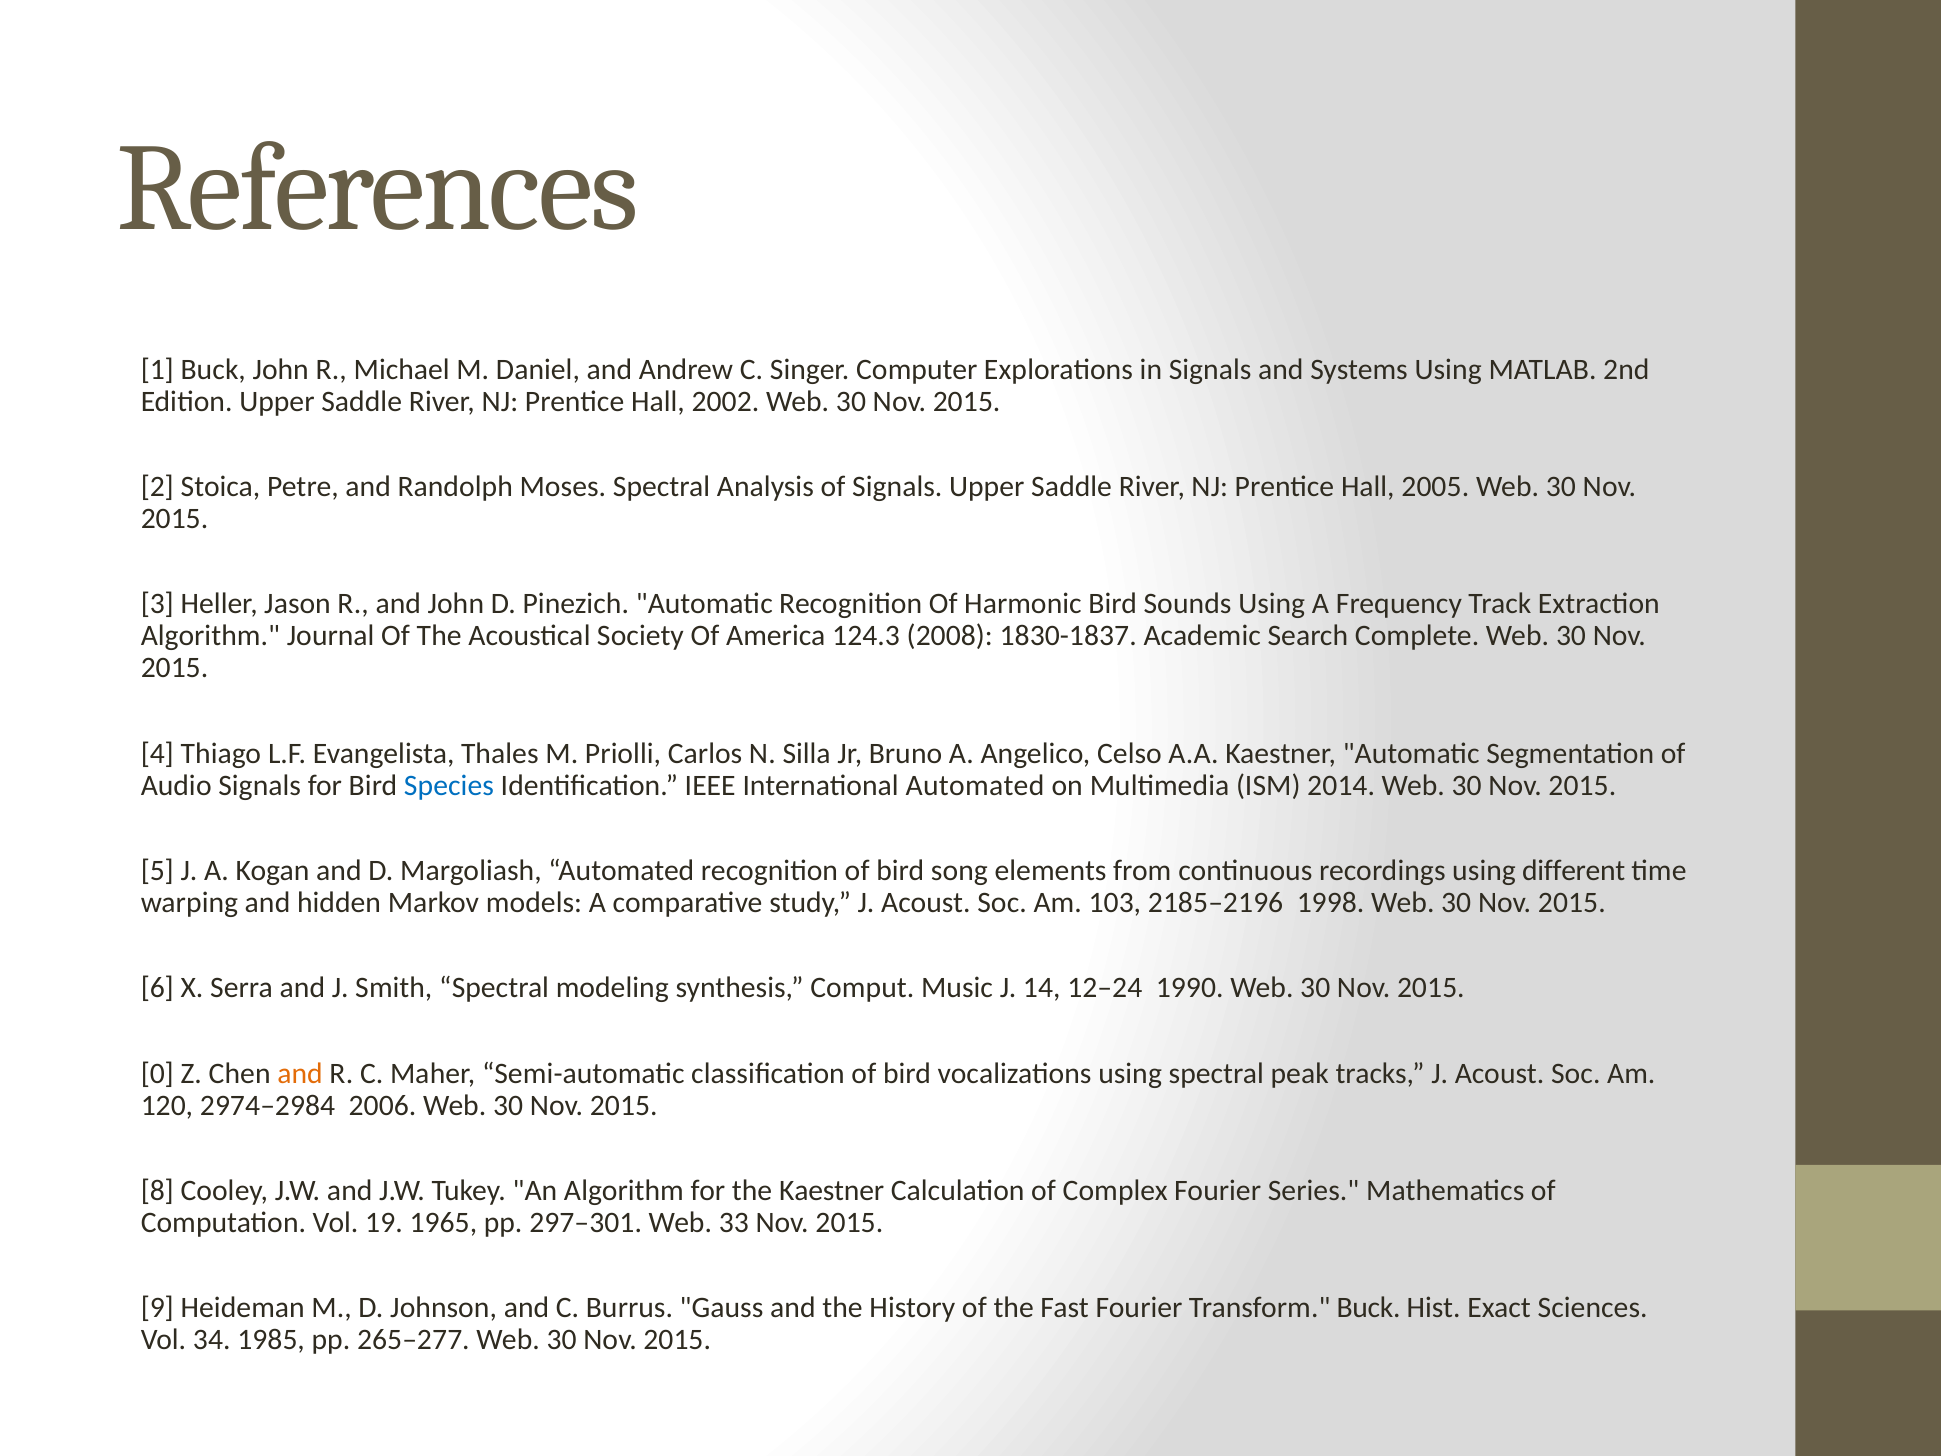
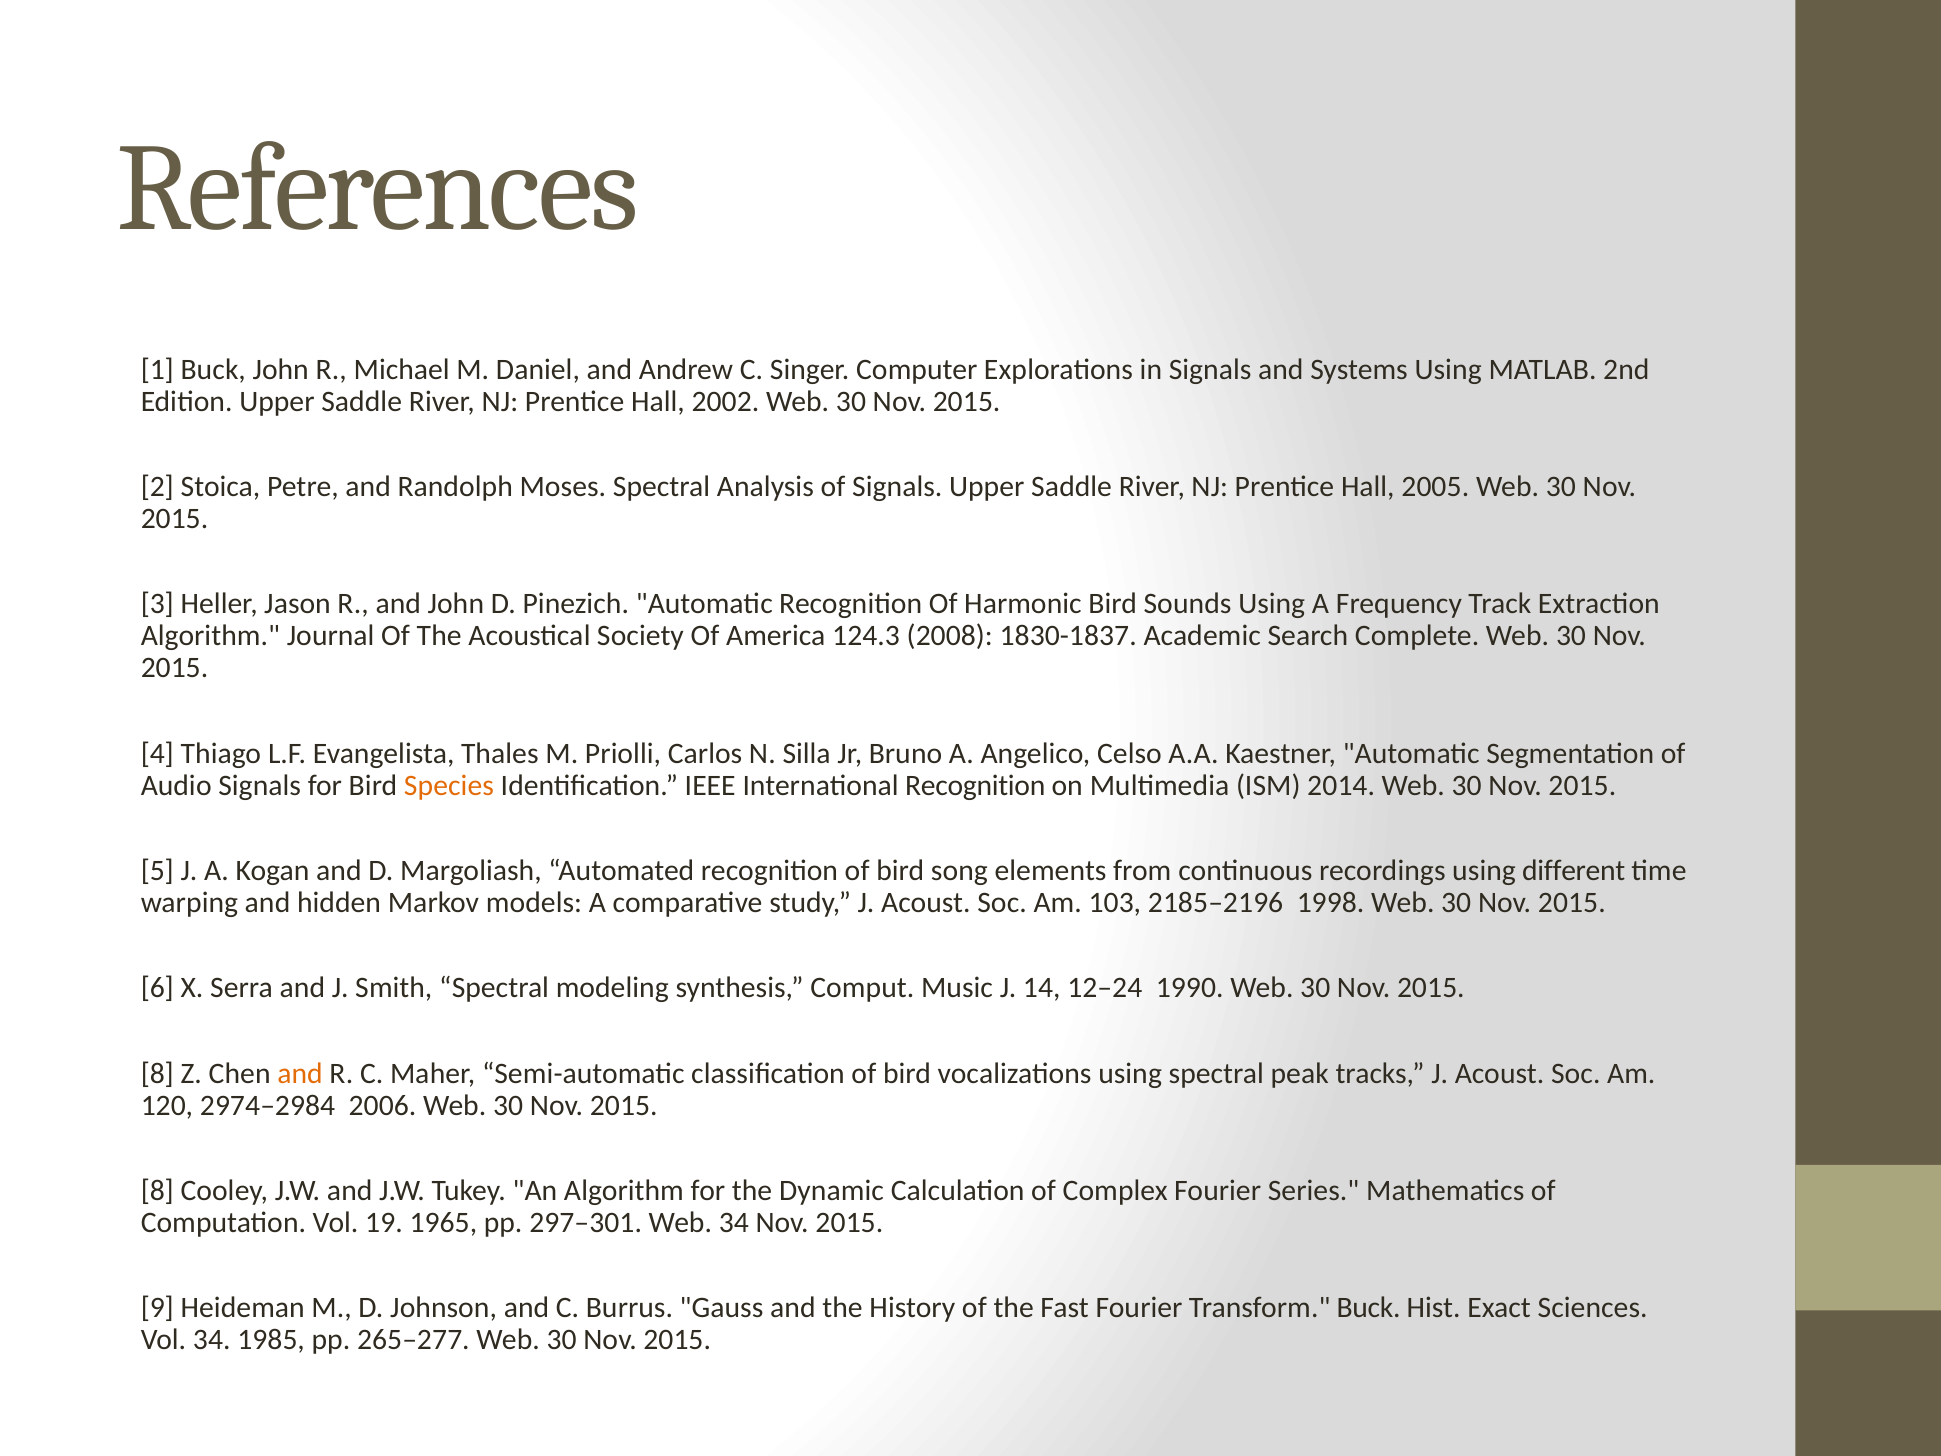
Species colour: blue -> orange (449, 785)
International Automated: Automated -> Recognition (975, 785)
0: 0 -> 8 (157, 1073)
the Kaestner: Kaestner -> Dynamic (832, 1190)
Web 33: 33 -> 34 (734, 1222)
